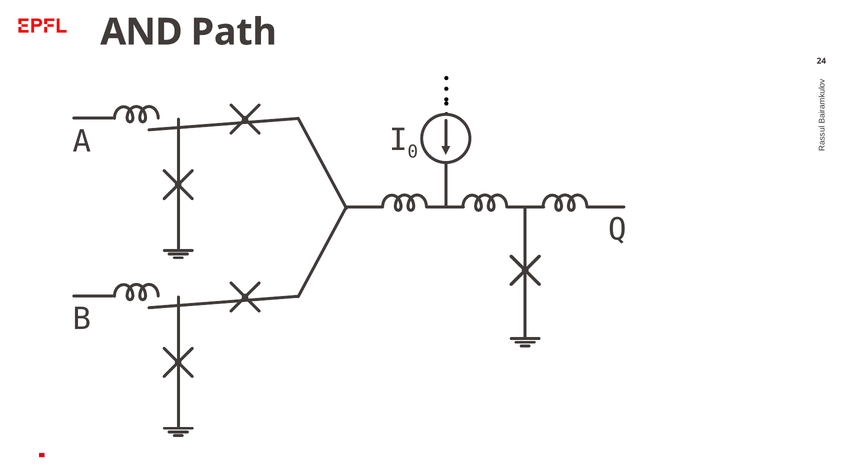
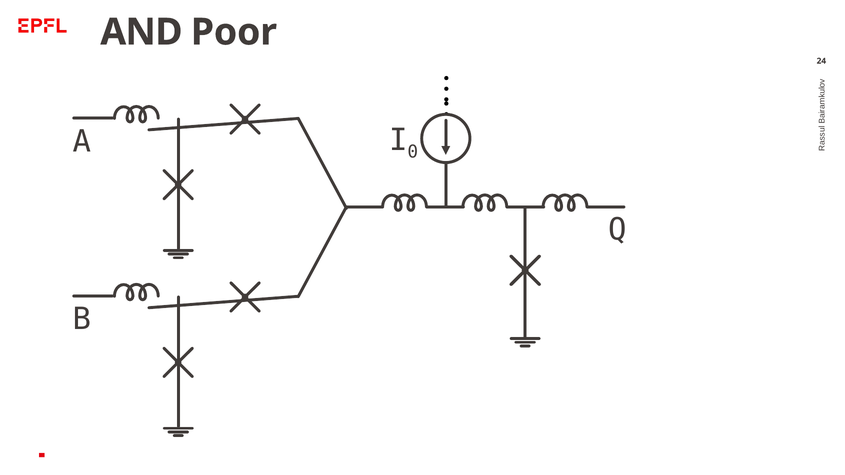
Path: Path -> Poor (234, 32)
